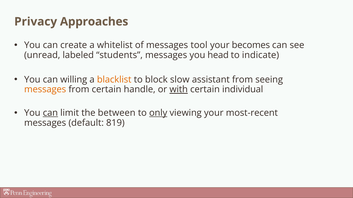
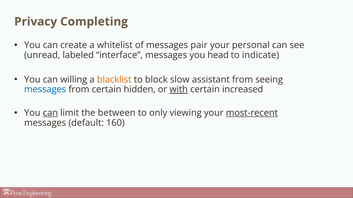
Approaches: Approaches -> Completing (94, 22)
tool: tool -> pair (199, 45)
becomes: becomes -> personal (251, 45)
students: students -> interface (119, 55)
messages colour: orange -> blue (45, 90)
handle: handle -> hidden (140, 90)
individual: individual -> increased (243, 90)
only underline: present -> none (158, 113)
most-recent underline: none -> present (252, 113)
819: 819 -> 160 (115, 123)
